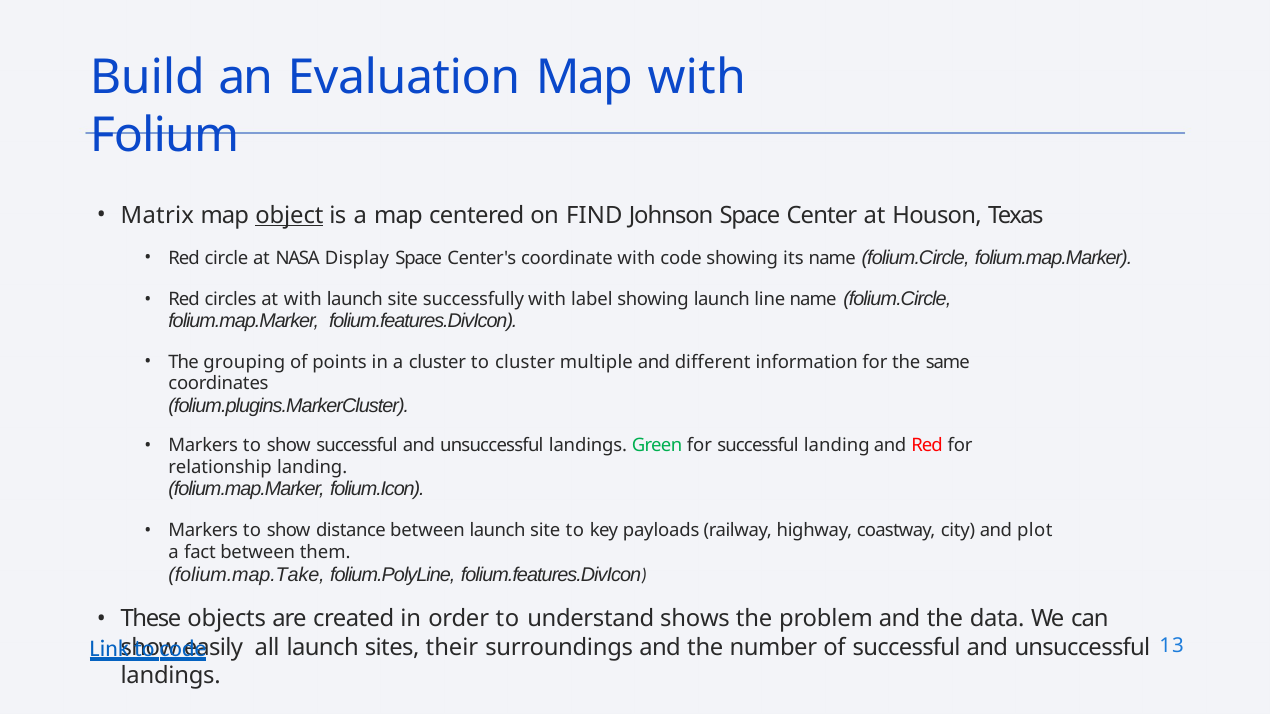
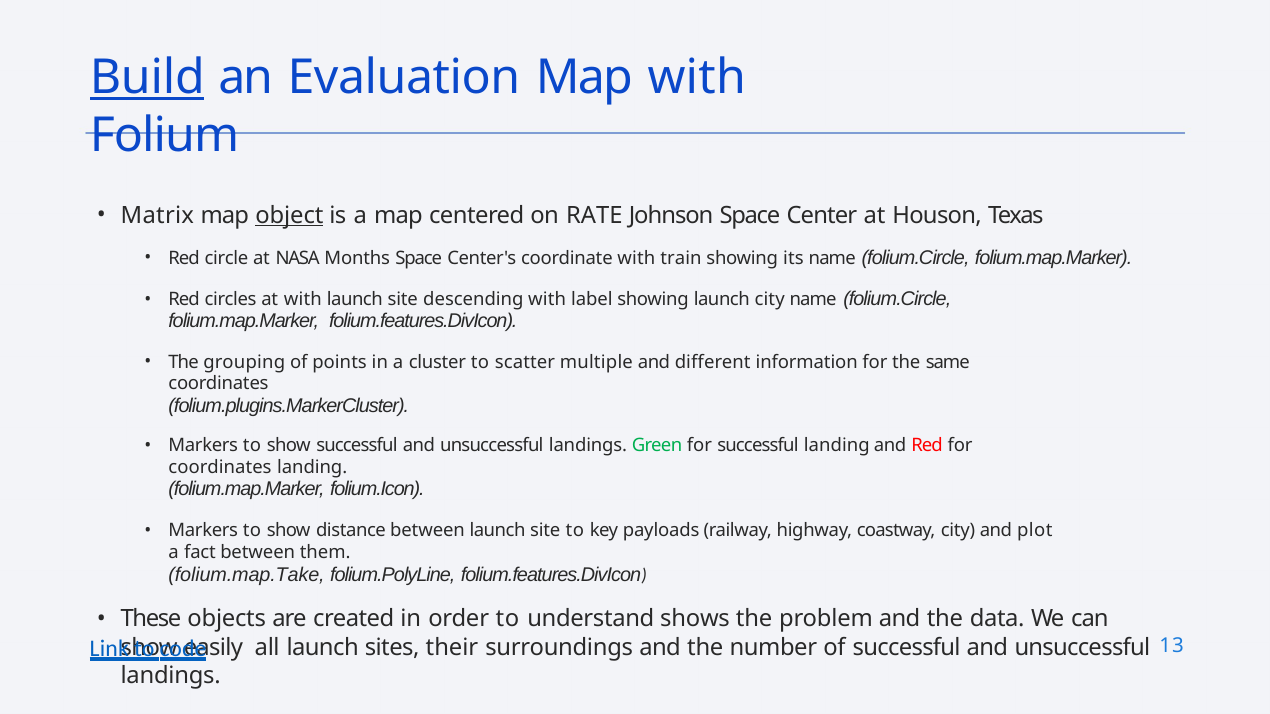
Build underline: none -> present (147, 78)
FIND: FIND -> RATE (594, 215)
Display: Display -> Months (357, 259)
with code: code -> train (681, 259)
successfully: successfully -> descending (473, 300)
launch line: line -> city (770, 300)
to cluster: cluster -> scatter (525, 362)
relationship: relationship -> coordinates (220, 467)
